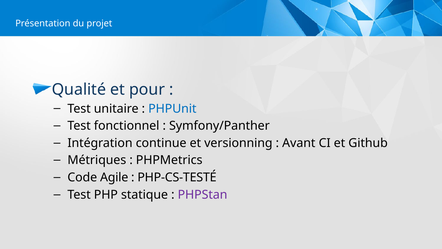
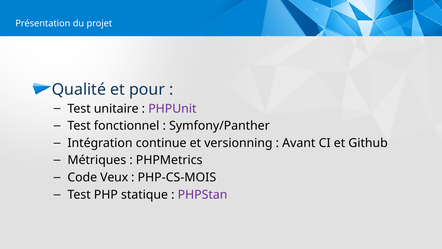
PHPUnit colour: blue -> purple (172, 108)
Agile: Agile -> Veux (114, 177)
PHP-CS-TESTÉ: PHP-CS-TESTÉ -> PHP-CS-MOIS (177, 177)
